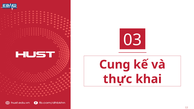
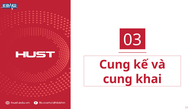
thực: thực -> cung (118, 79)
